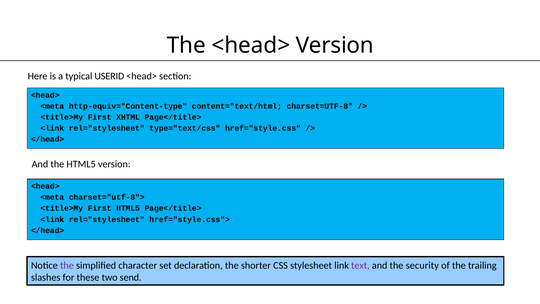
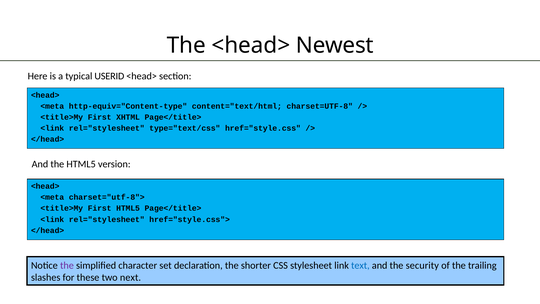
<head> Version: Version -> Newest (335, 45)
text colour: purple -> blue (360, 265)
send: send -> next (131, 277)
